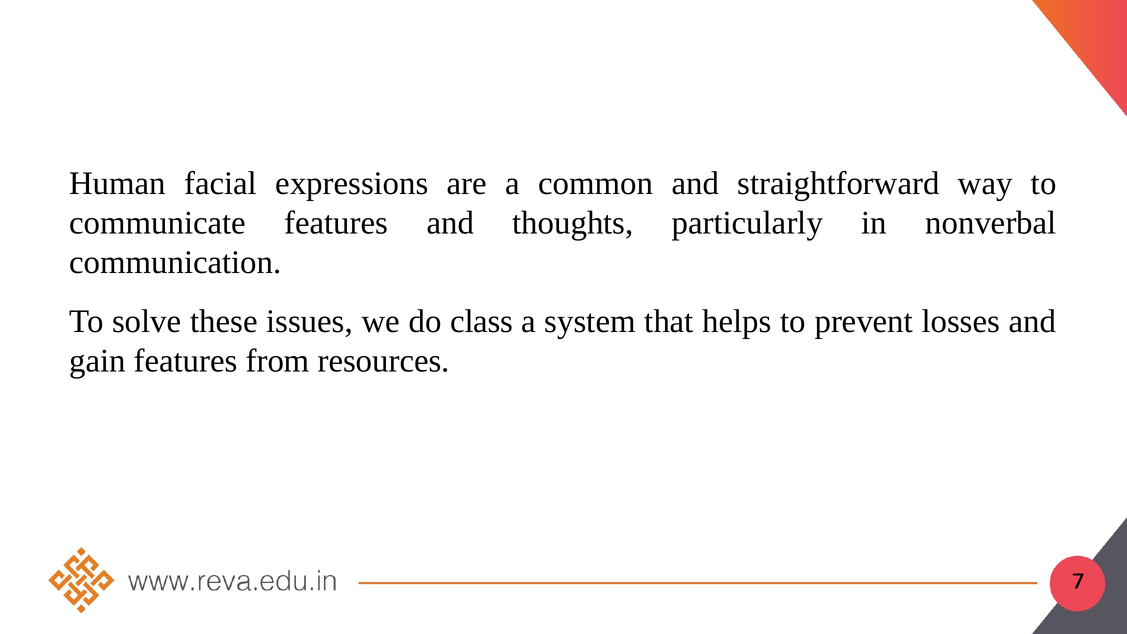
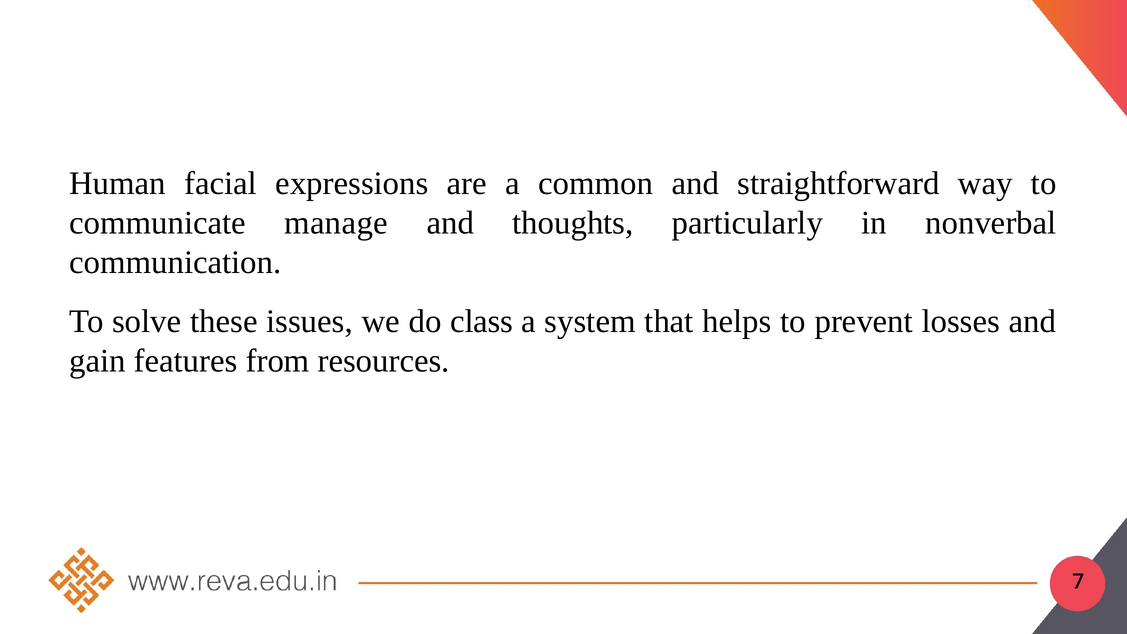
communicate features: features -> manage (336, 223)
